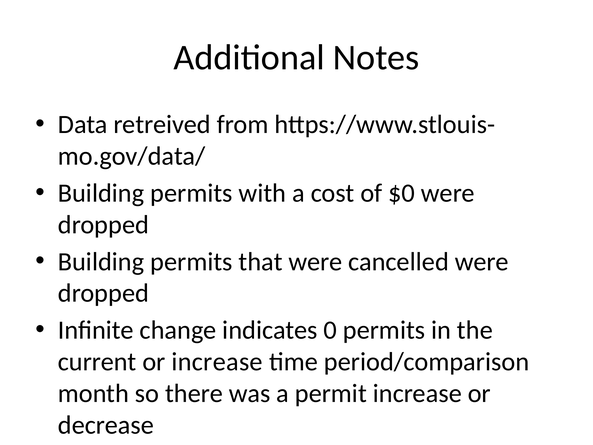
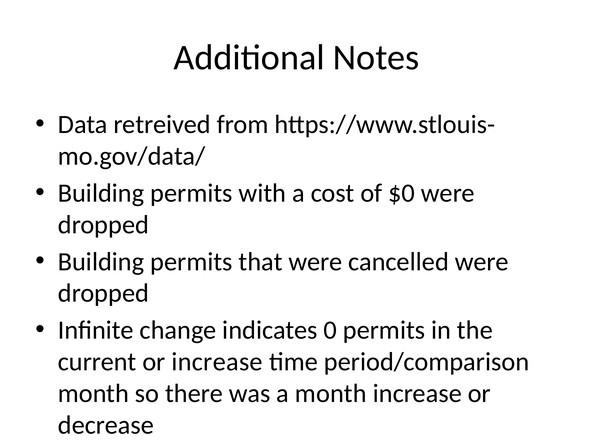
a permit: permit -> month (331, 393)
